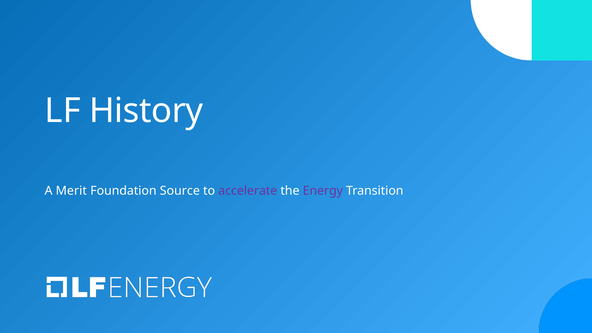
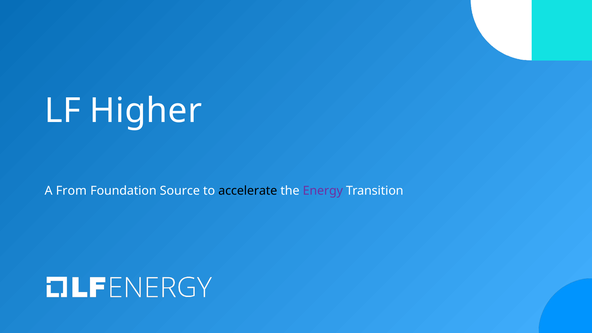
History: History -> Higher (146, 111)
Merit: Merit -> From (71, 191)
accelerate colour: purple -> black (248, 191)
